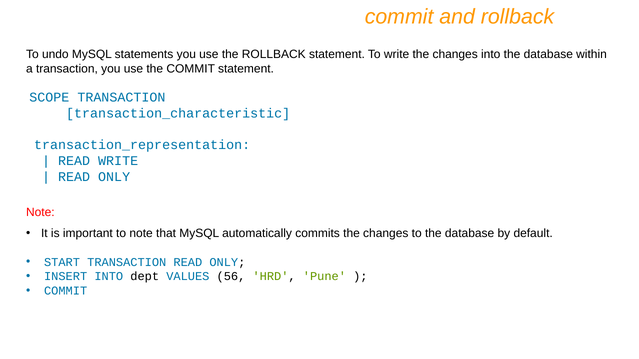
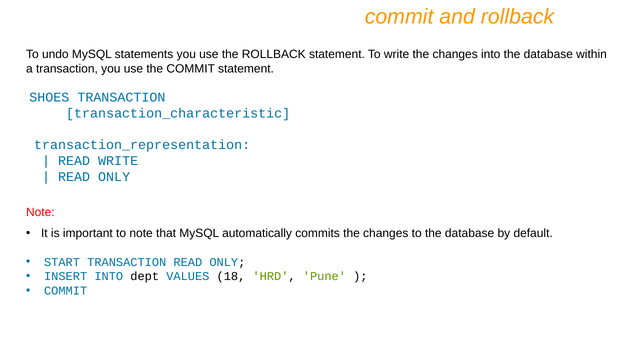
SCOPE: SCOPE -> SHOES (49, 97)
56: 56 -> 18 (231, 277)
